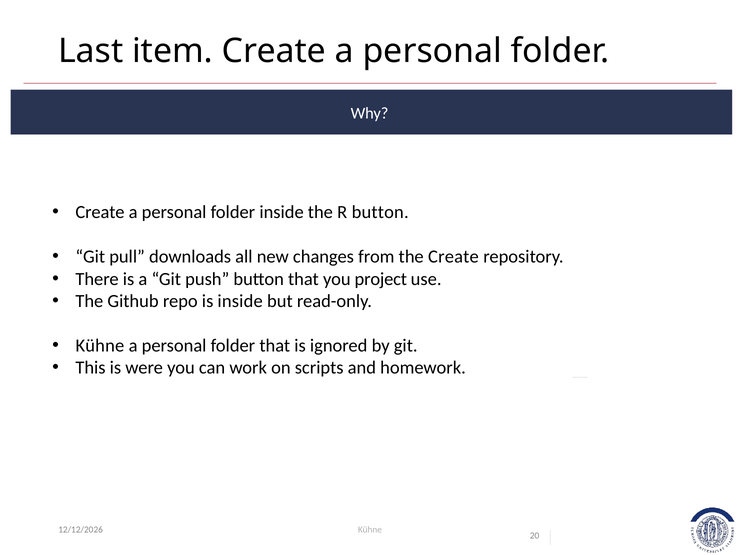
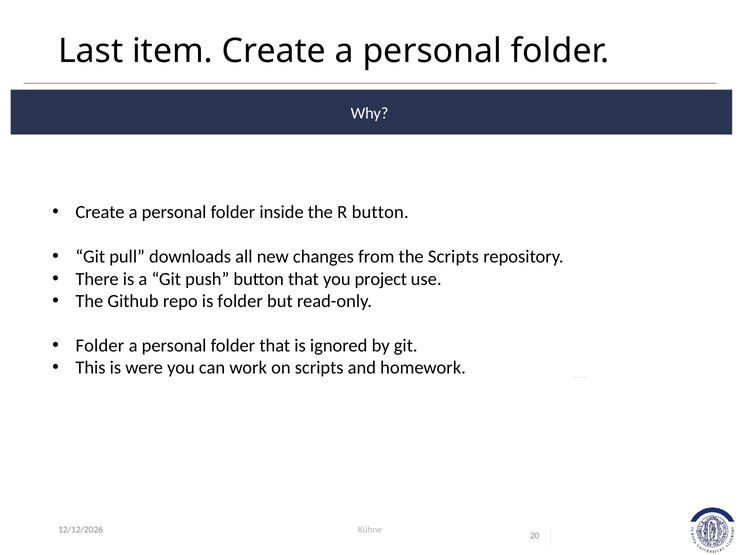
the Create: Create -> Scripts (453, 257)
is inside: inside -> folder (240, 301)
Kühne: Kühne -> Folder (100, 346)
